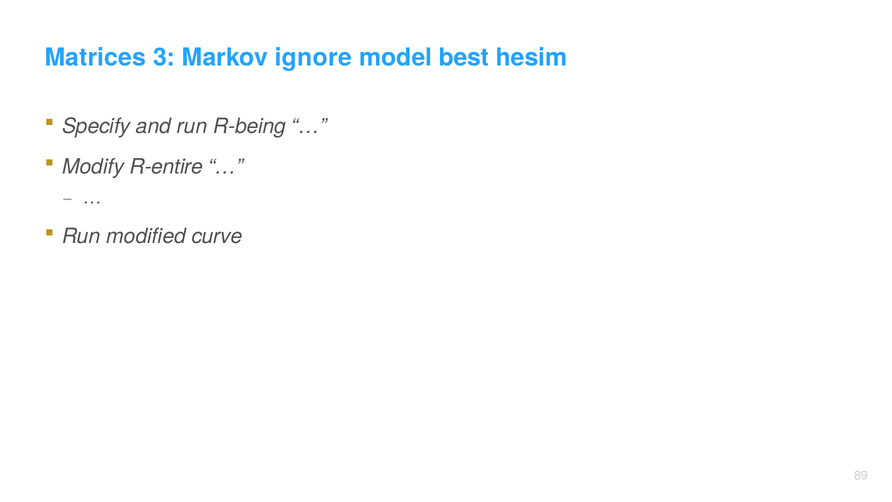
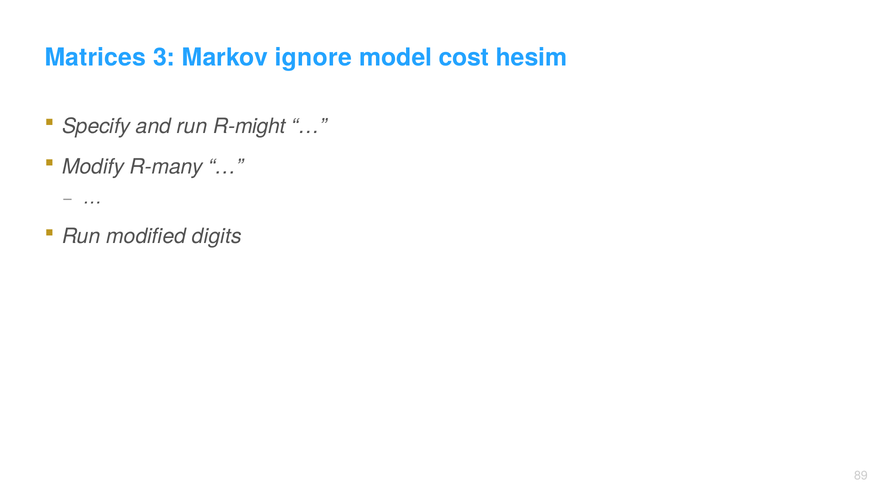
best: best -> cost (464, 57)
R-being: R-being -> R-might (249, 126)
R-entire: R-entire -> R-many (166, 167)
curve: curve -> digits (217, 236)
